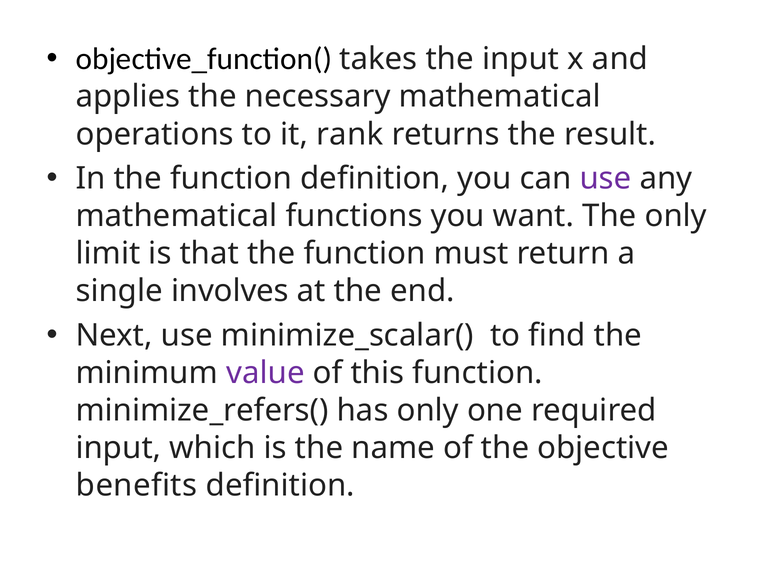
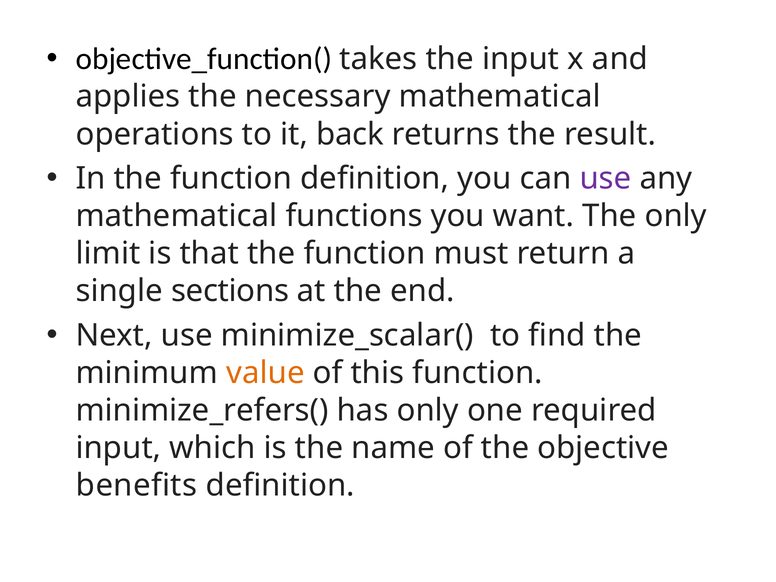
rank: rank -> back (350, 134)
involves: involves -> sections (230, 291)
value colour: purple -> orange (265, 373)
